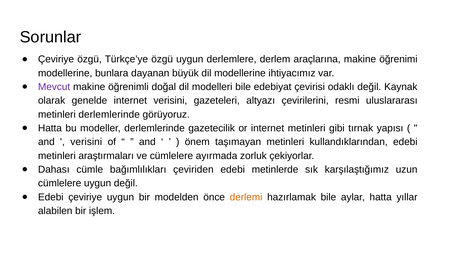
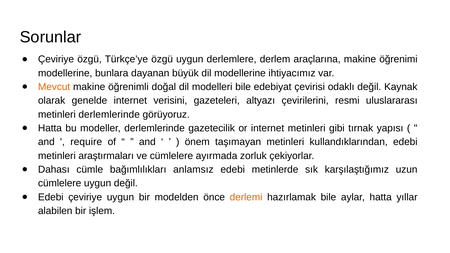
Mevcut colour: purple -> orange (54, 87)
verisini: verisini -> require (86, 142)
çeviriden: çeviriden -> anlamsız (193, 170)
